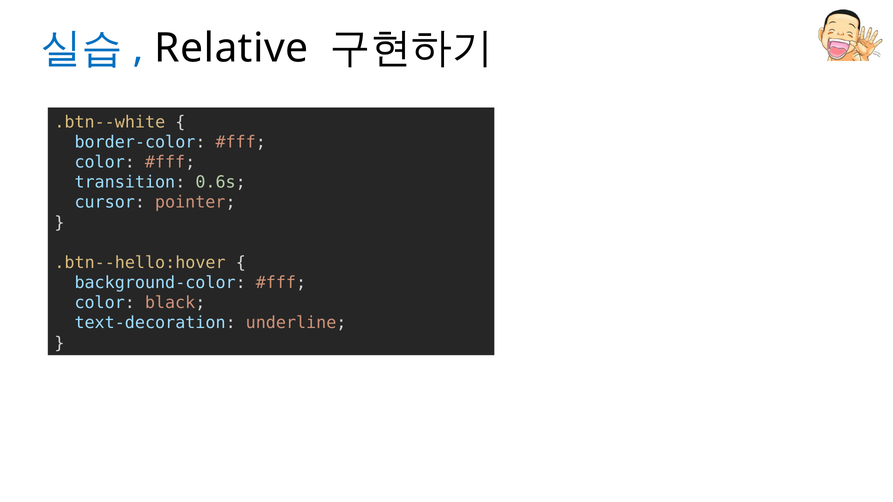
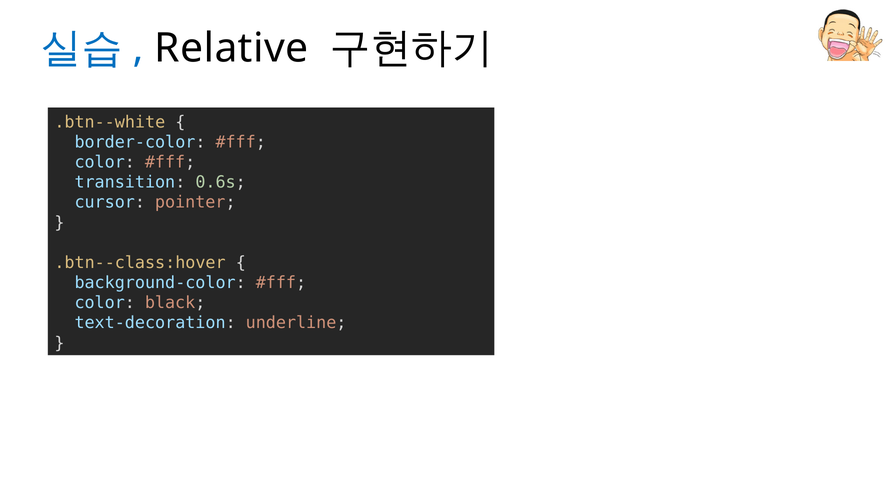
.btn--hello:hover: .btn--hello:hover -> .btn--class:hover (140, 263)
